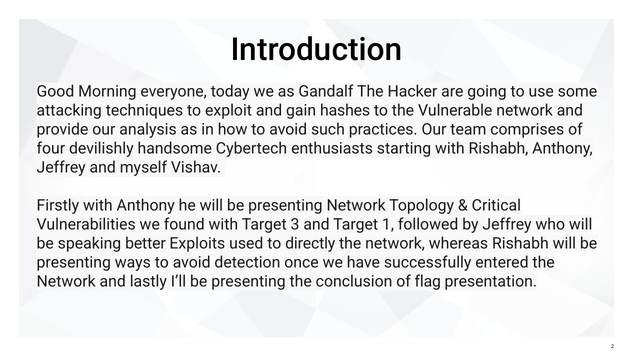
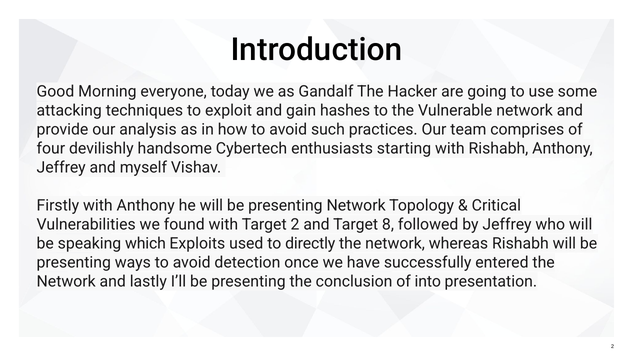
Target 3: 3 -> 2 (295, 225)
1: 1 -> 8 (388, 225)
better: better -> which (145, 244)
flag: flag -> into (428, 282)
